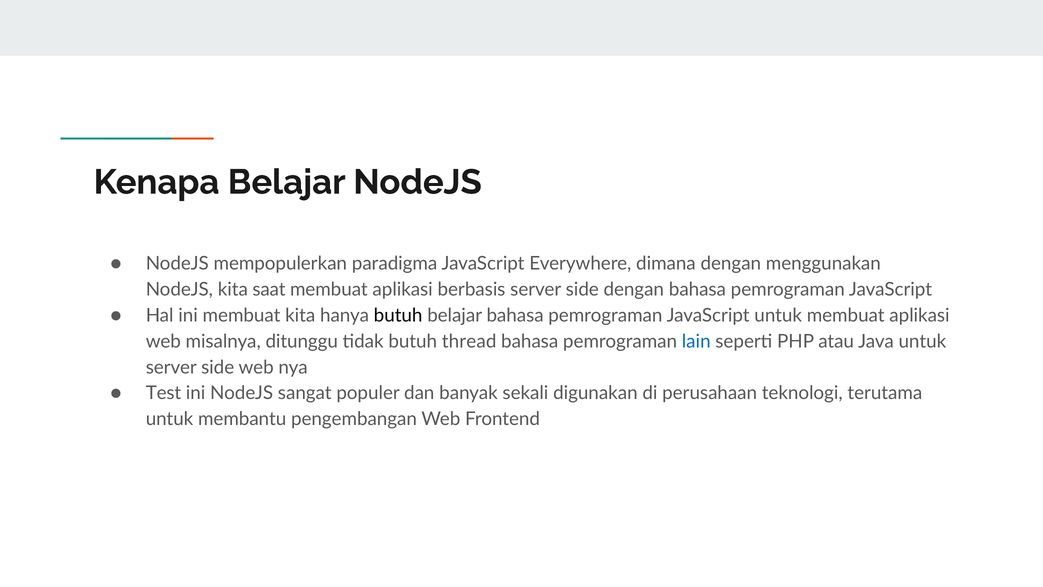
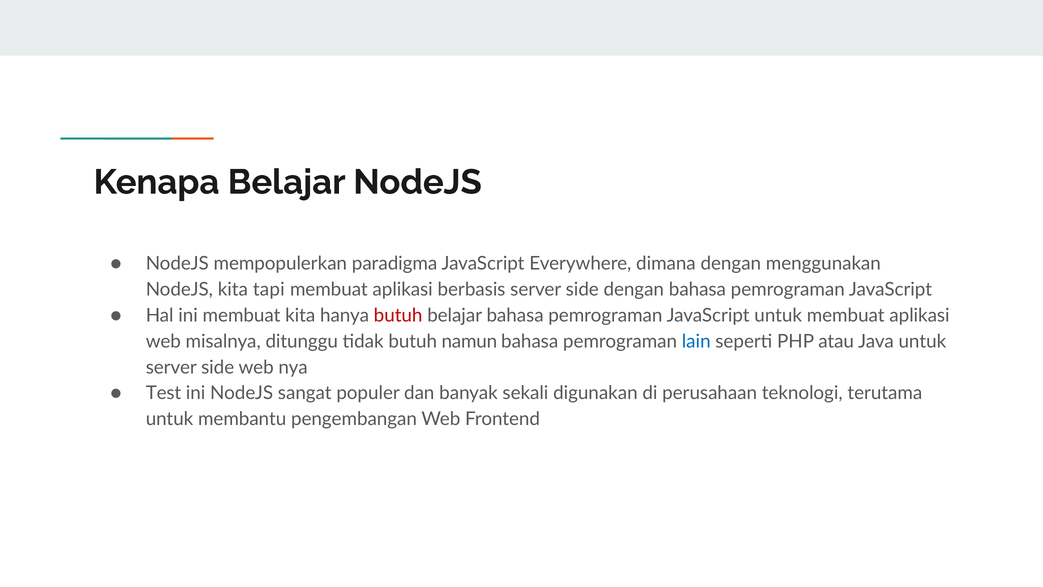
saat: saat -> tapi (269, 289)
butuh colour: black -> red (398, 315)
thread: thread -> namun (469, 341)
